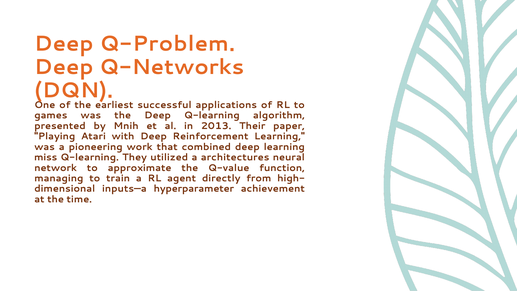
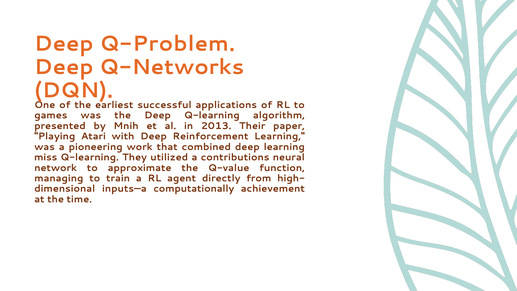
architectures: architectures -> contributions (235, 157)
hyperparameter: hyperparameter -> computationally (194, 189)
